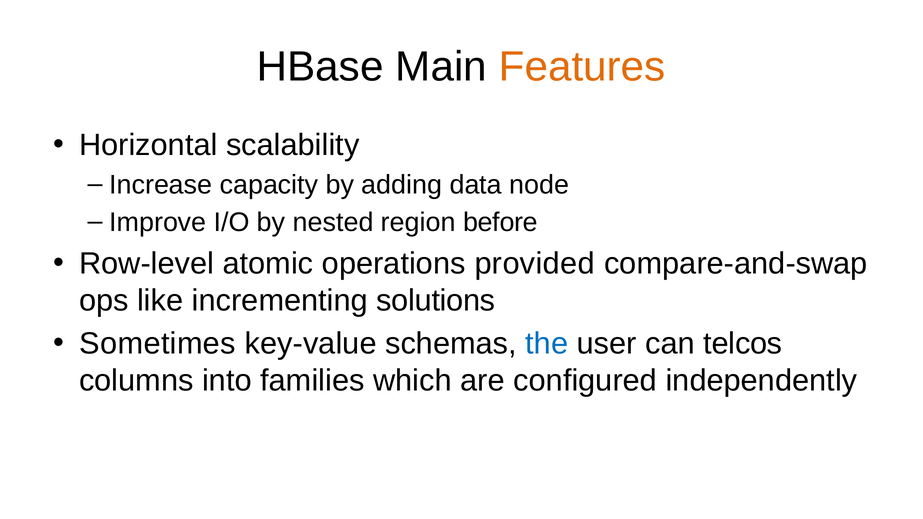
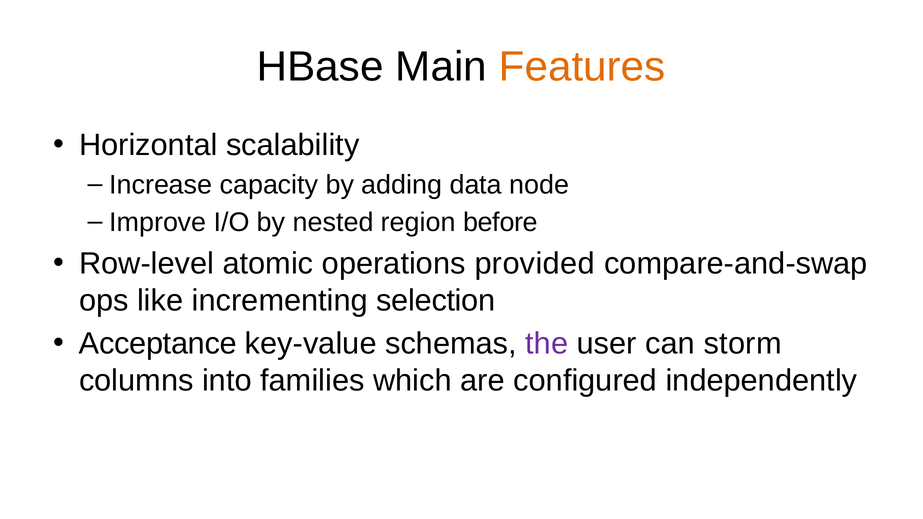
solutions: solutions -> selection (436, 301)
Sometimes: Sometimes -> Acceptance (158, 344)
the colour: blue -> purple (547, 344)
telcos: telcos -> storm (743, 344)
